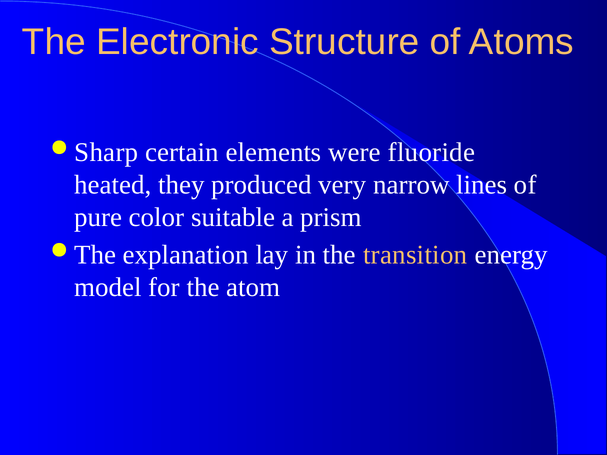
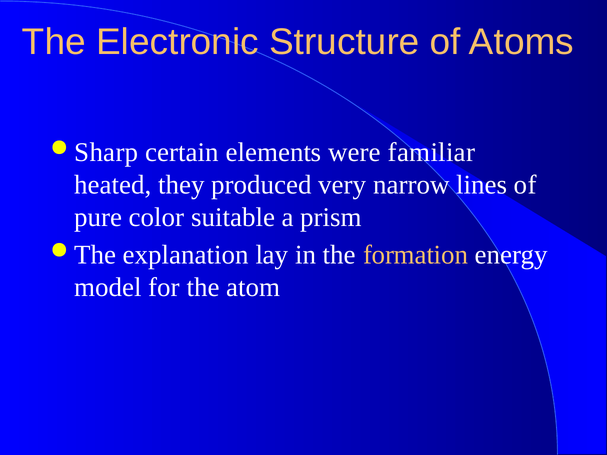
fluoride: fluoride -> familiar (431, 153)
transition: transition -> formation (416, 255)
